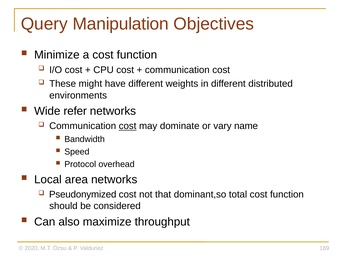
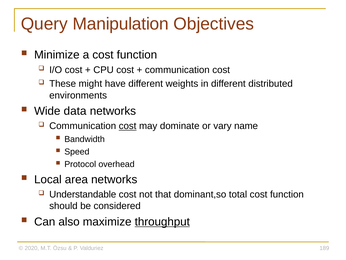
refer: refer -> data (75, 111)
Pseudonymized: Pseudonymized -> Understandable (83, 194)
throughput underline: none -> present (162, 221)
